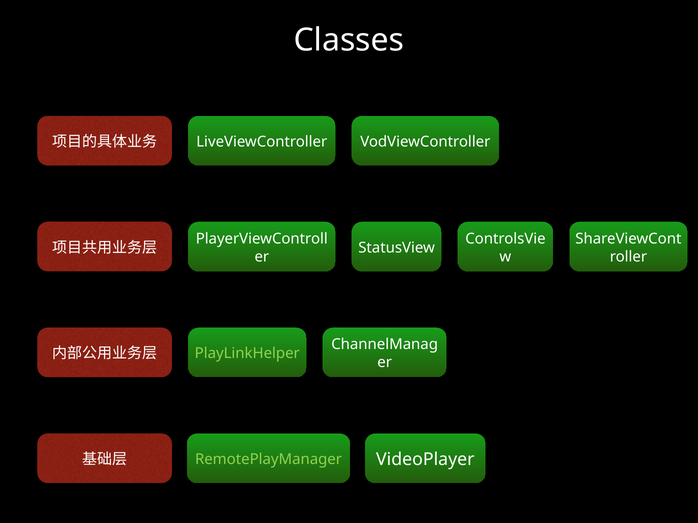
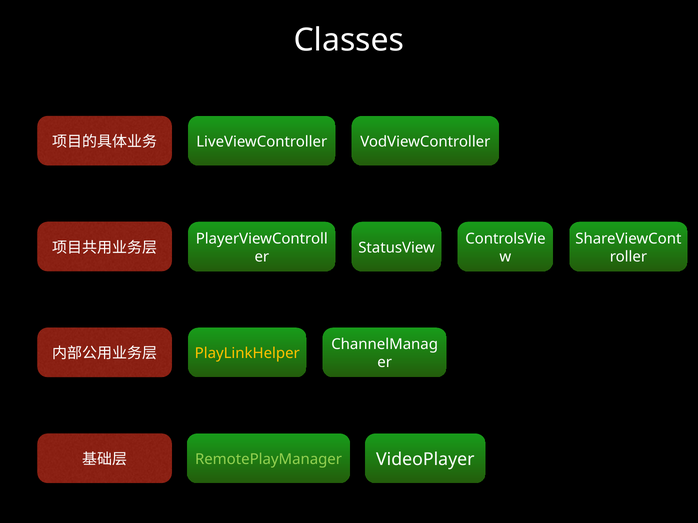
PlayLinkHelper colour: light green -> yellow (247, 354)
